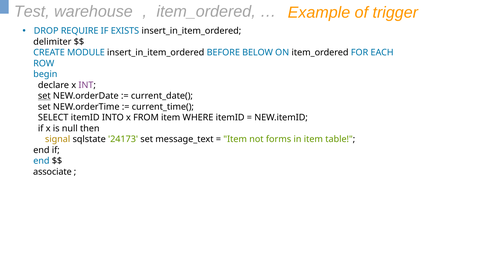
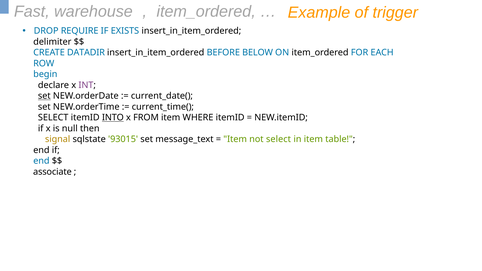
Test: Test -> Fast (32, 11)
MODULE: MODULE -> DATADIR (86, 53)
INTO underline: none -> present (113, 118)
24173: 24173 -> 93015 (123, 139)
not forms: forms -> select (279, 139)
